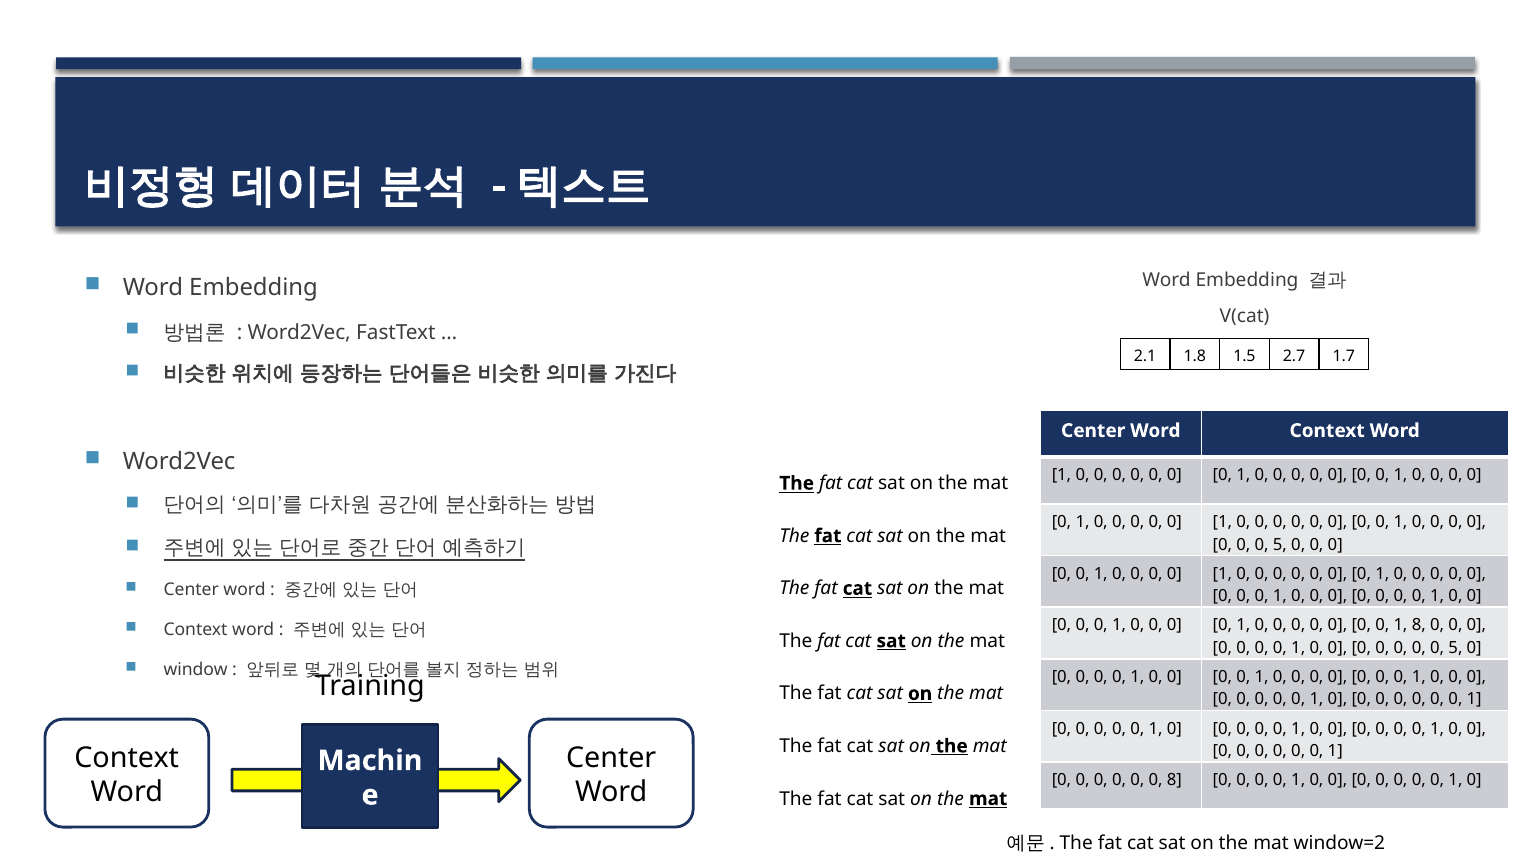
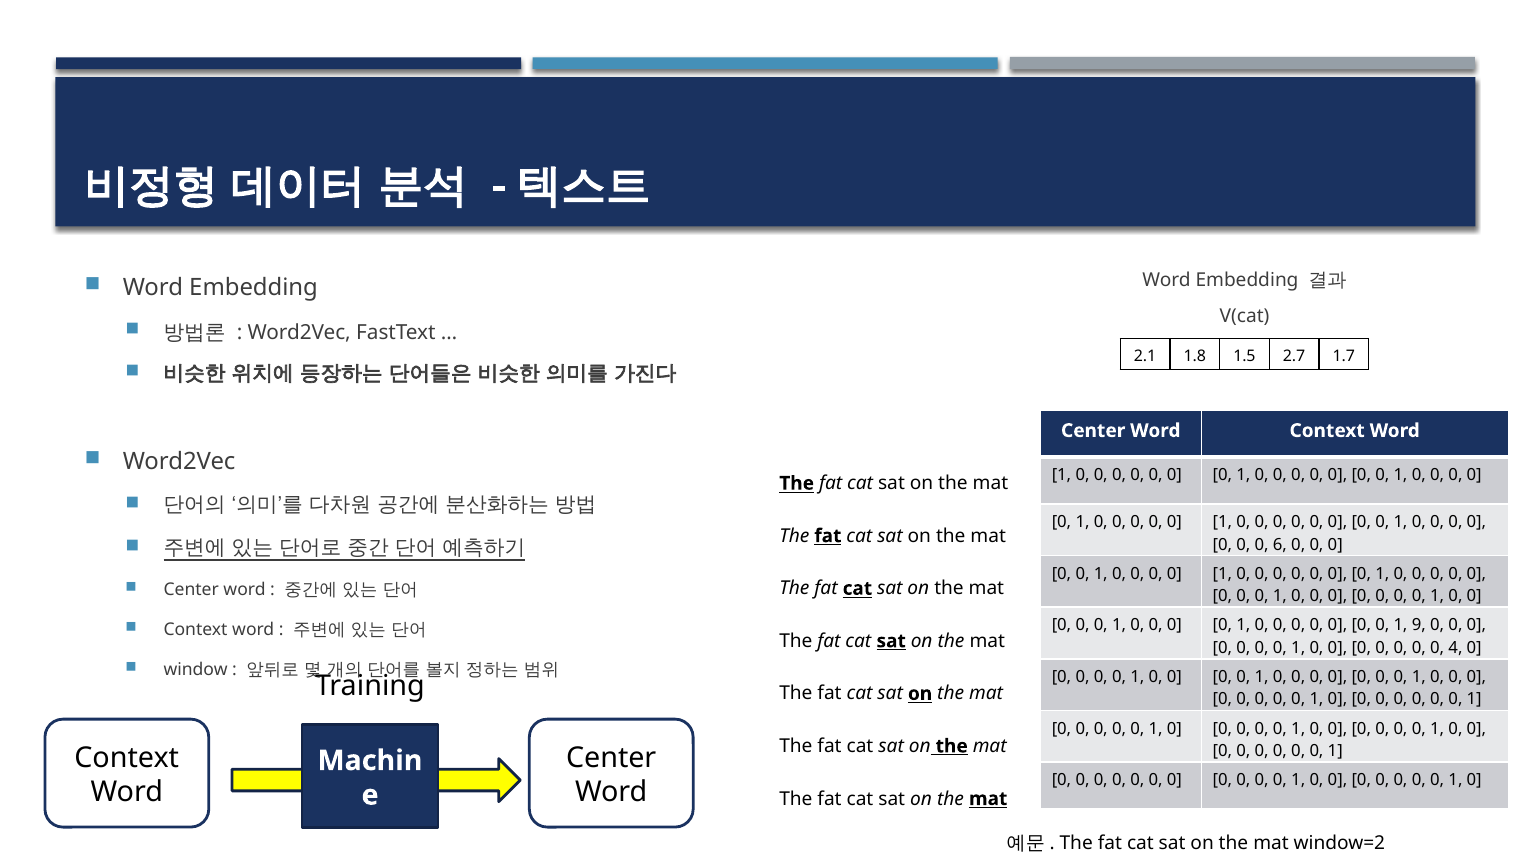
5: 5 -> 6 (1280, 545)
1 8: 8 -> 9 (1419, 625)
5: 5 -> 4 (1455, 648)
8: 8 -> 0 (1174, 780)
